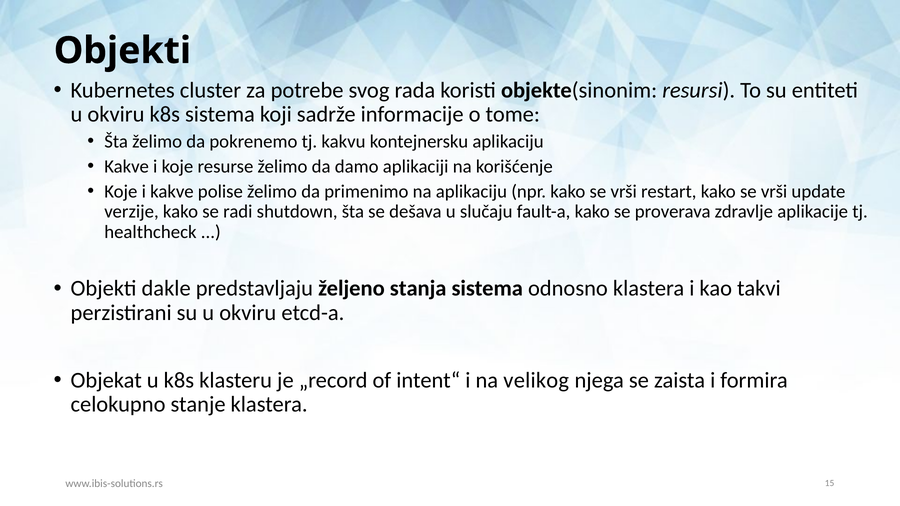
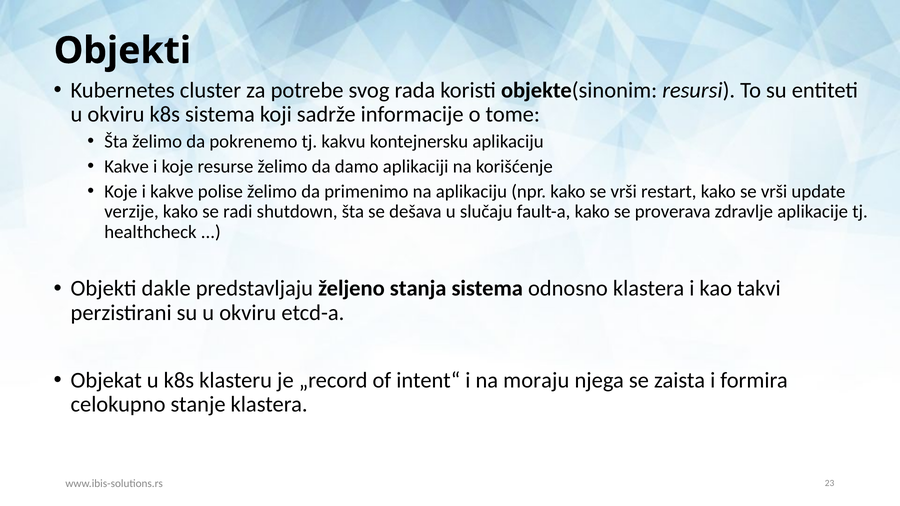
velikog: velikog -> moraju (536, 380)
15: 15 -> 23 (830, 483)
